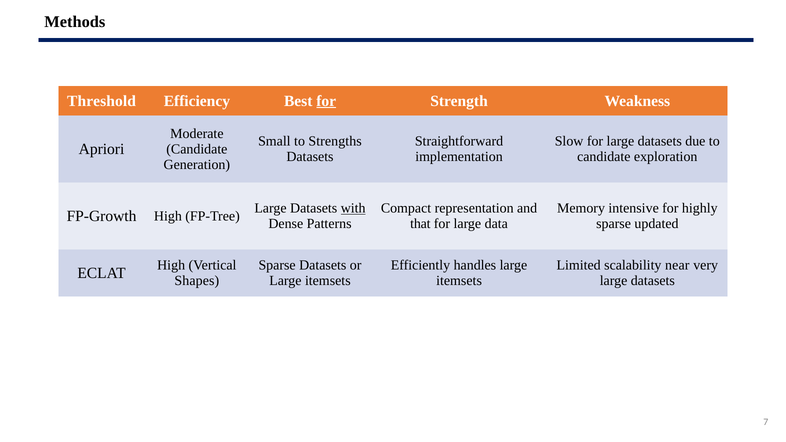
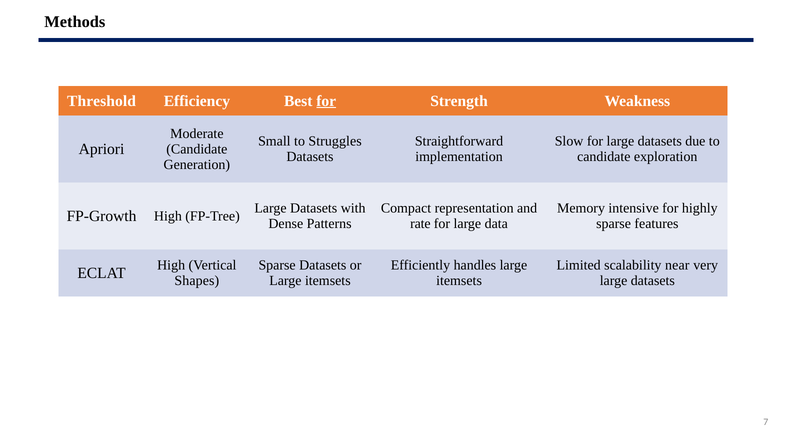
Strengths: Strengths -> Struggles (335, 141)
with underline: present -> none (353, 208)
that: that -> rate (420, 224)
updated: updated -> features (656, 224)
